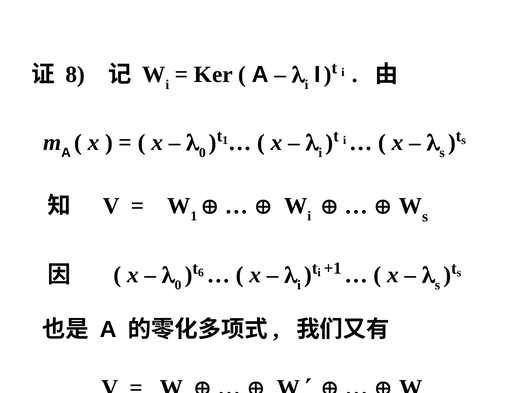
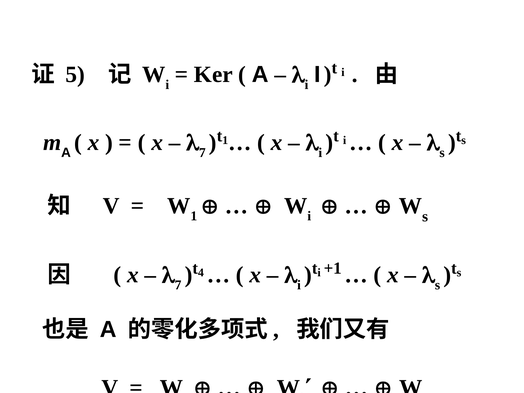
8: 8 -> 5 (75, 75)
0: 0 -> 7 (202, 153)
0: 0 -> 7 (178, 285)
6: 6 -> 4 (201, 273)
